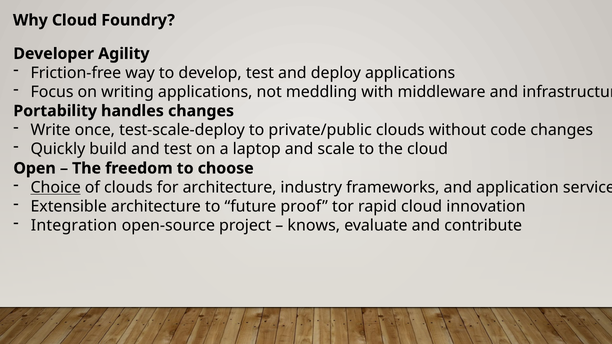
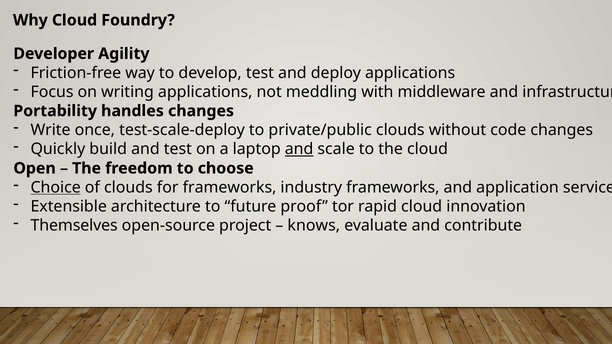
and underline: none -> present (299, 149)
for architecture: architecture -> frameworks (230, 188)
Integration: Integration -> Themselves (74, 226)
